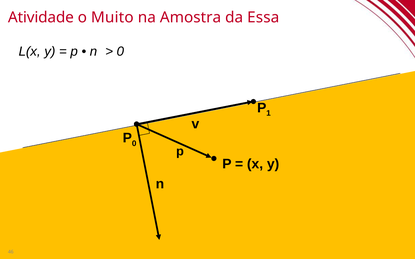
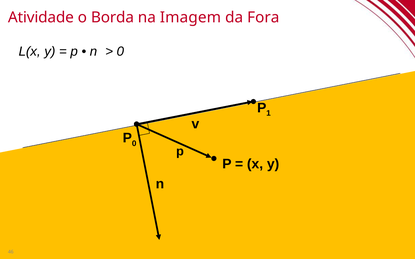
Muito: Muito -> Borda (112, 18)
Amostra: Amostra -> Imagem (190, 18)
Essa: Essa -> Fora (263, 18)
